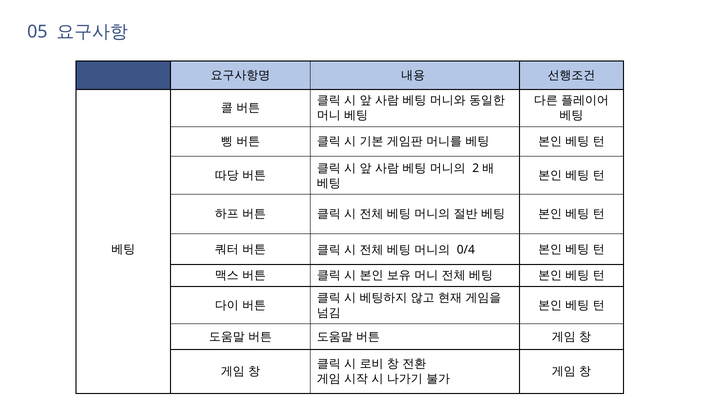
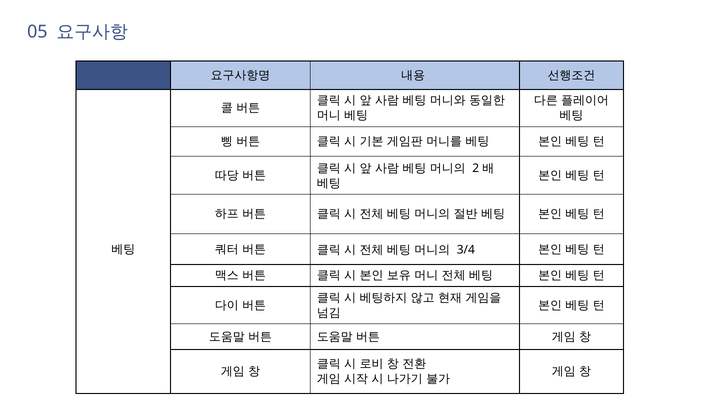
0/4: 0/4 -> 3/4 (466, 250)
